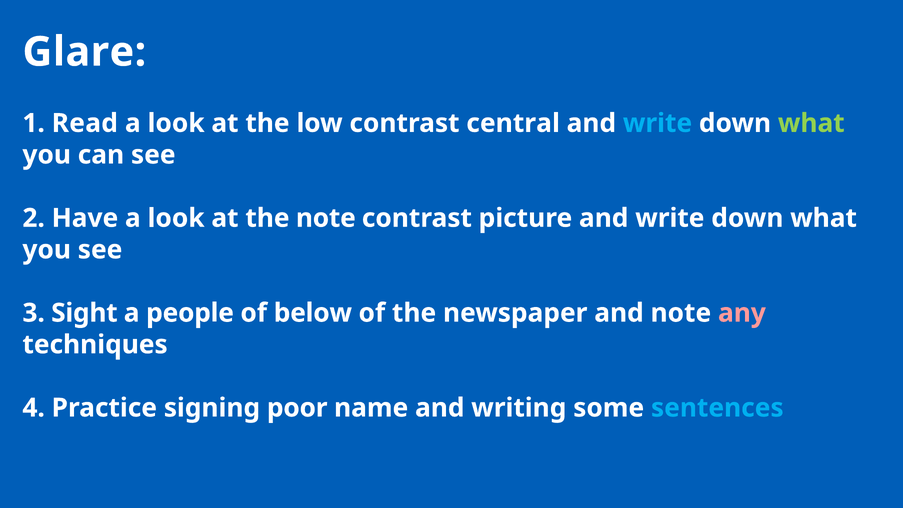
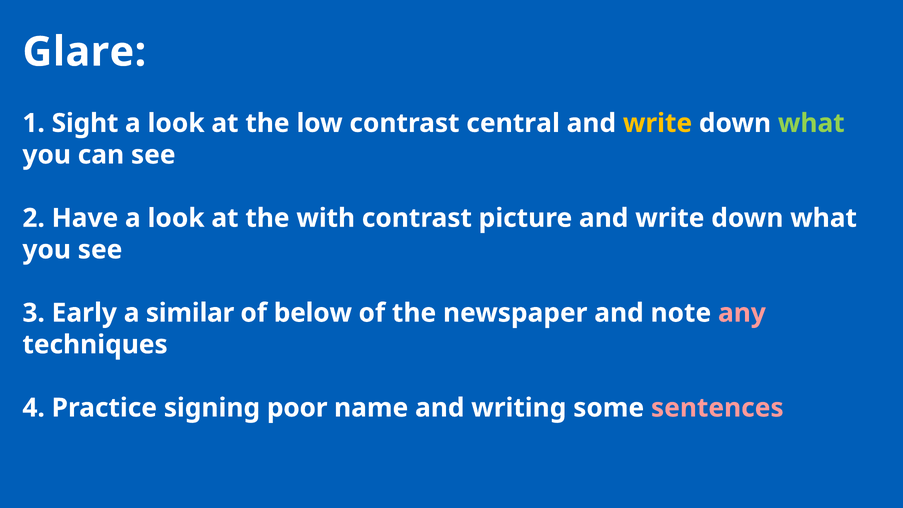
Read: Read -> Sight (85, 123)
write colour: light blue -> yellow (658, 123)
the note: note -> with (326, 218)
Sight: Sight -> Early (84, 313)
people: people -> similar (190, 313)
sentences colour: light blue -> pink (717, 408)
